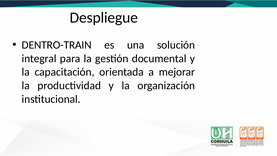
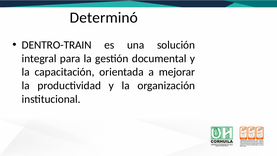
Despliegue: Despliegue -> Determinó (104, 18)
